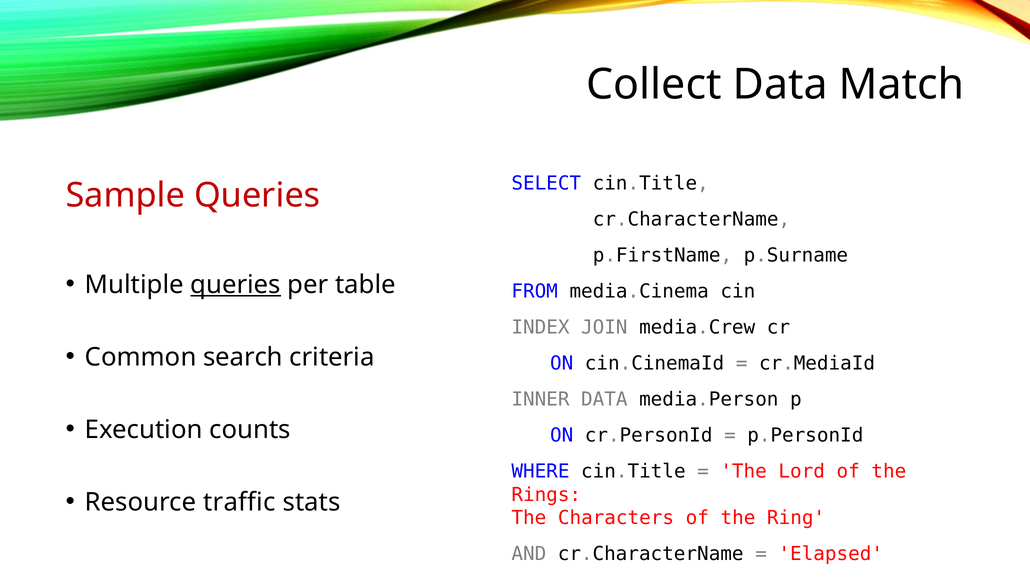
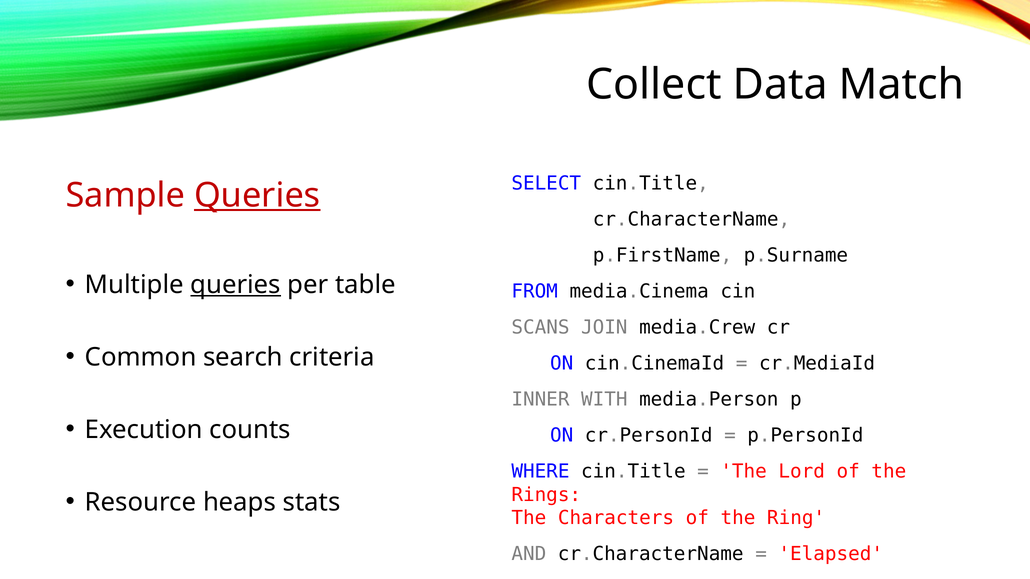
Queries underline: none -> present (257, 195)
INDEX: INDEX -> SCANS (540, 328)
INNER DATA: DATA -> WITH (604, 400)
traffic: traffic -> heaps (240, 502)
